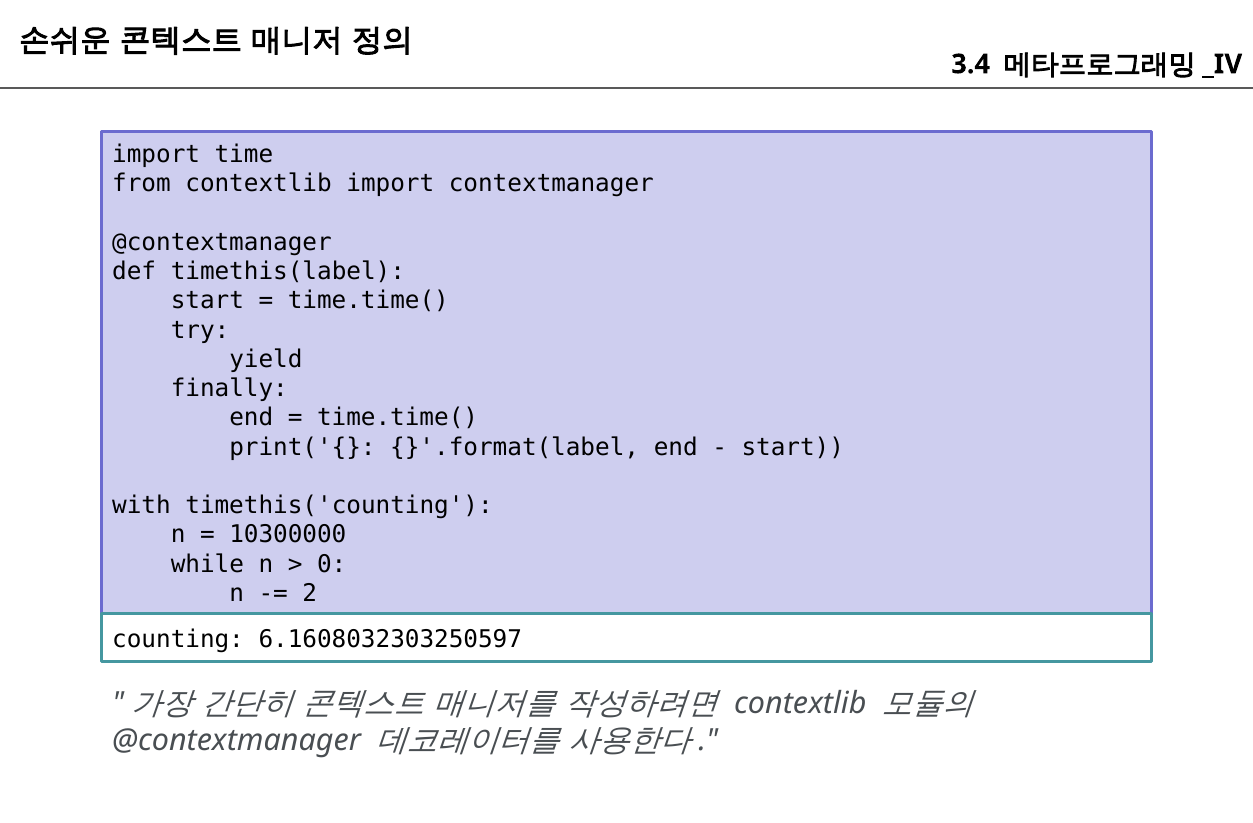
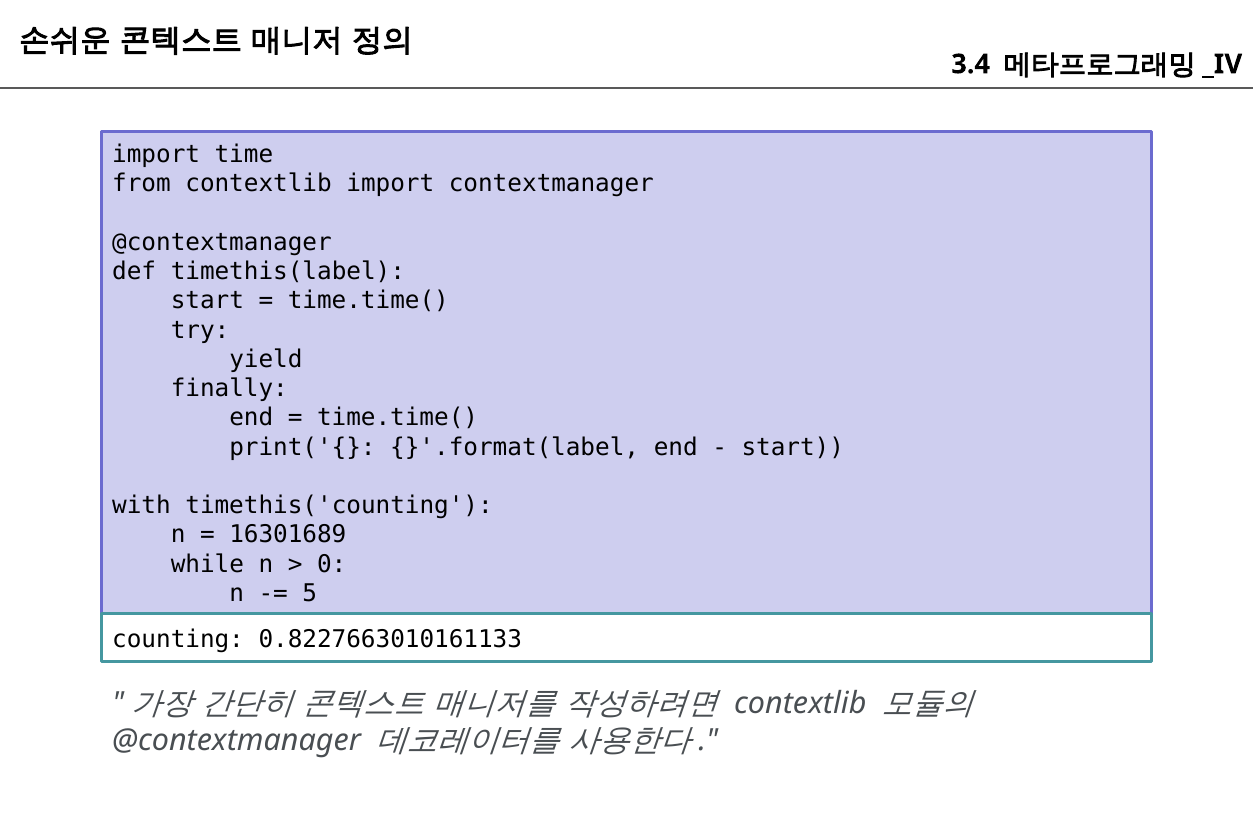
10300000: 10300000 -> 16301689 (288, 535)
2: 2 -> 5 (310, 593)
6.1608032303250597: 6.1608032303250597 -> 0.8227663010161133 (390, 639)
